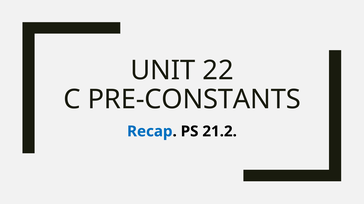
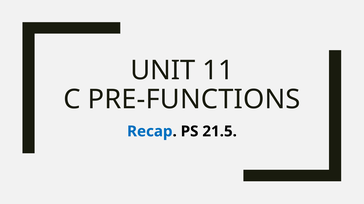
22: 22 -> 11 (218, 71)
PRE-CONSTANTS: PRE-CONSTANTS -> PRE-FUNCTIONS (194, 100)
21.2: 21.2 -> 21.5 (220, 132)
